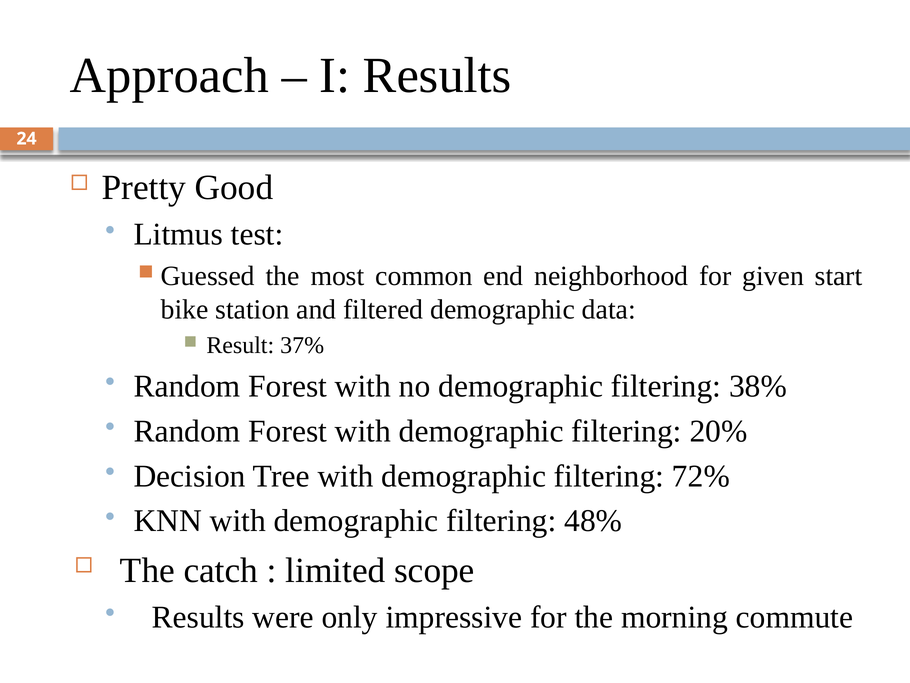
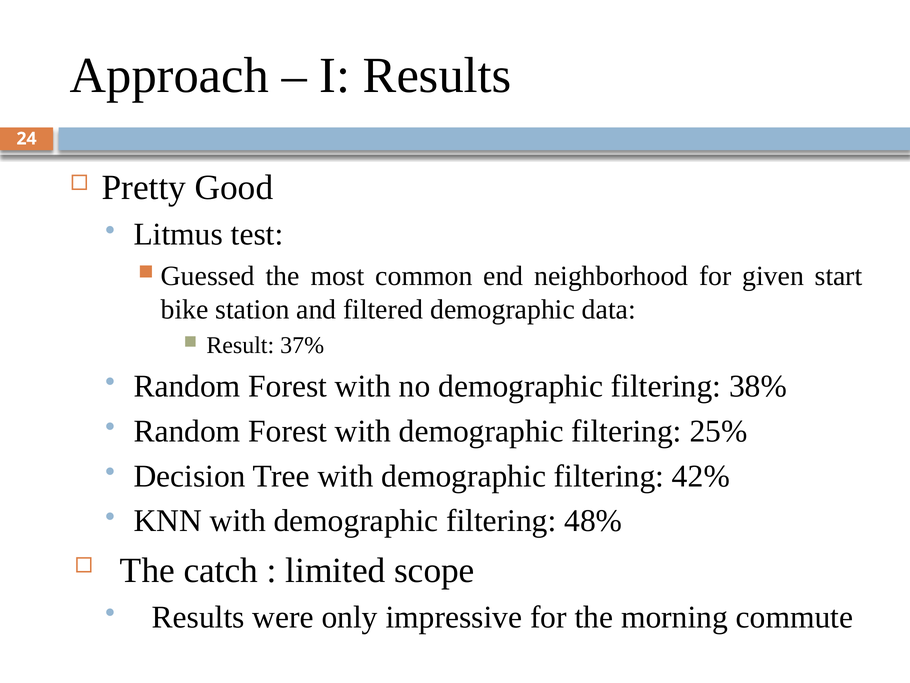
20%: 20% -> 25% (719, 431)
72%: 72% -> 42% (701, 476)
